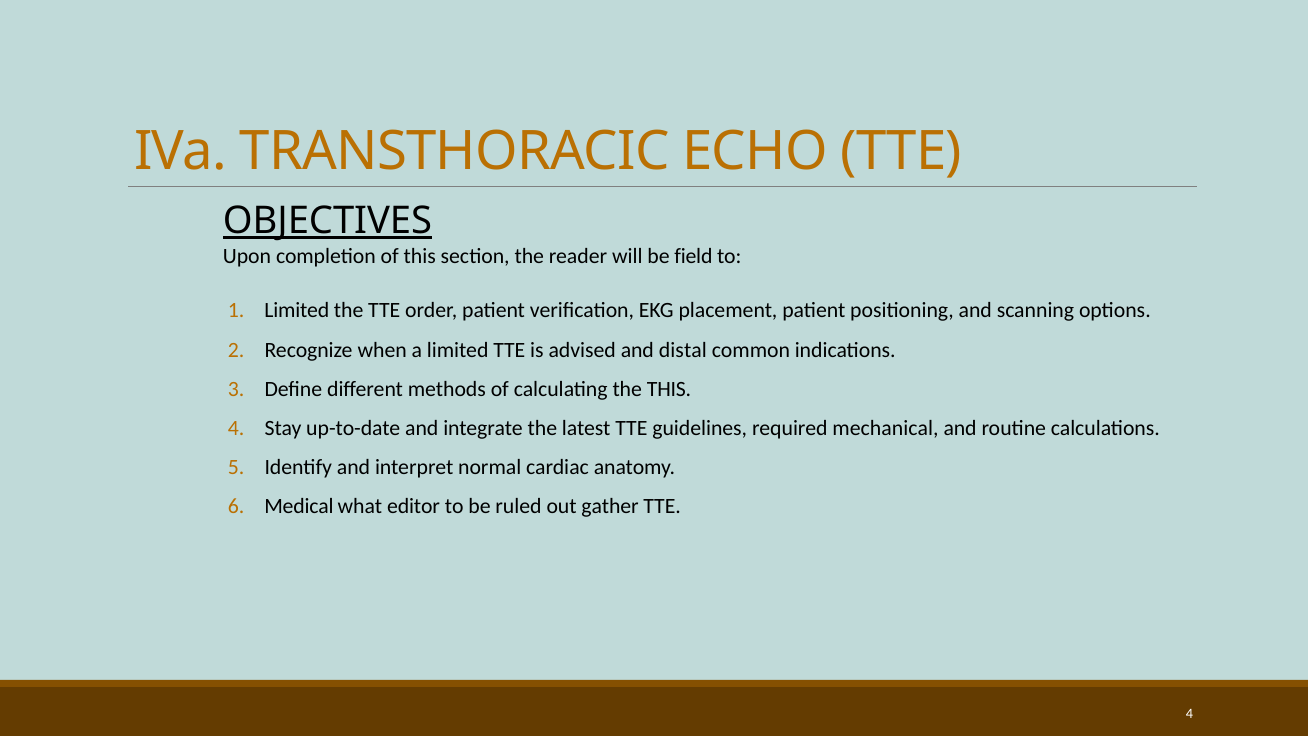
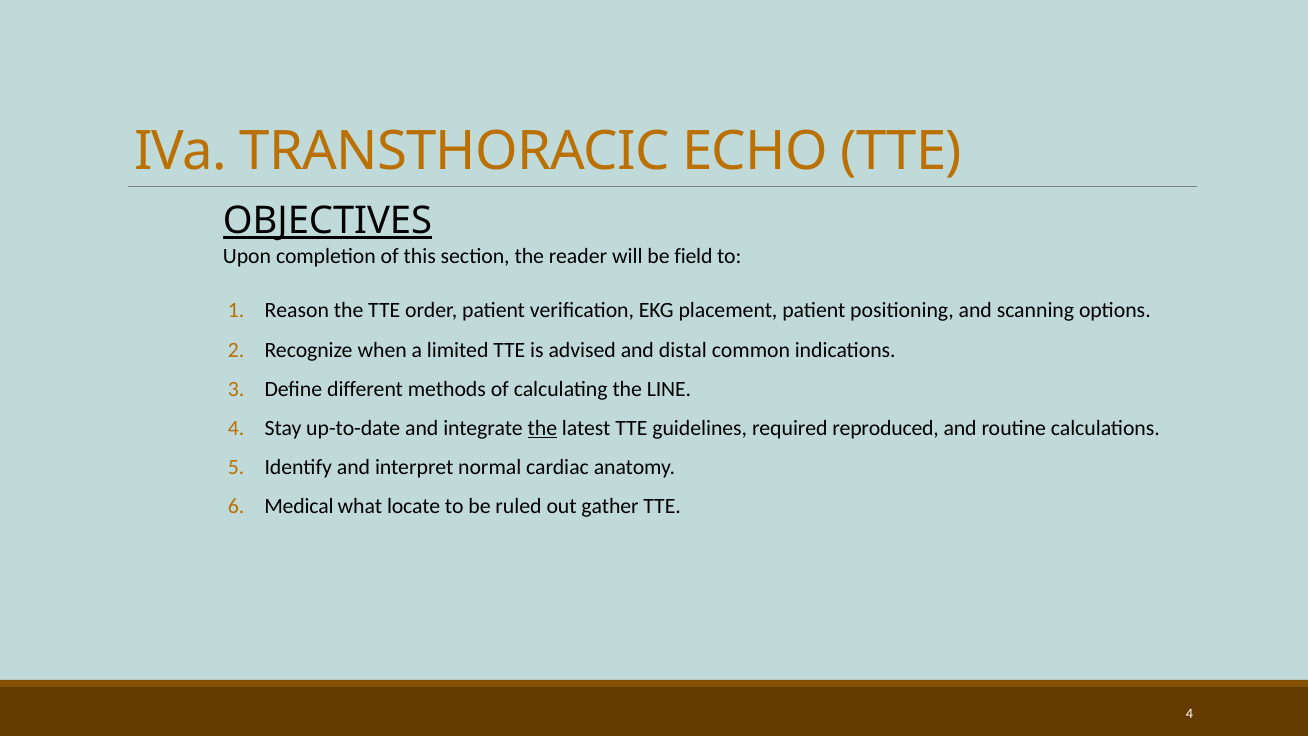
Limited: Limited -> Reason (297, 311)
the THIS: THIS -> LINE (669, 389)
the underline: none -> present (542, 428)
mechanical: mechanical -> reproduced (886, 428)
editor: editor -> locate (414, 507)
